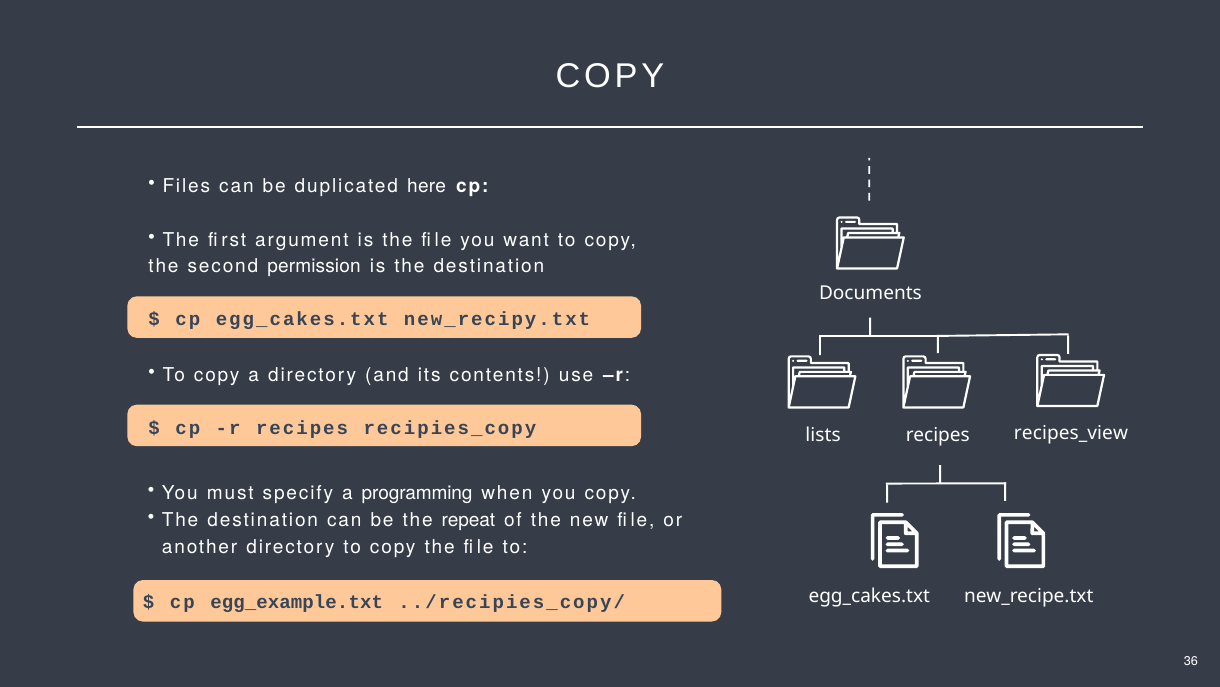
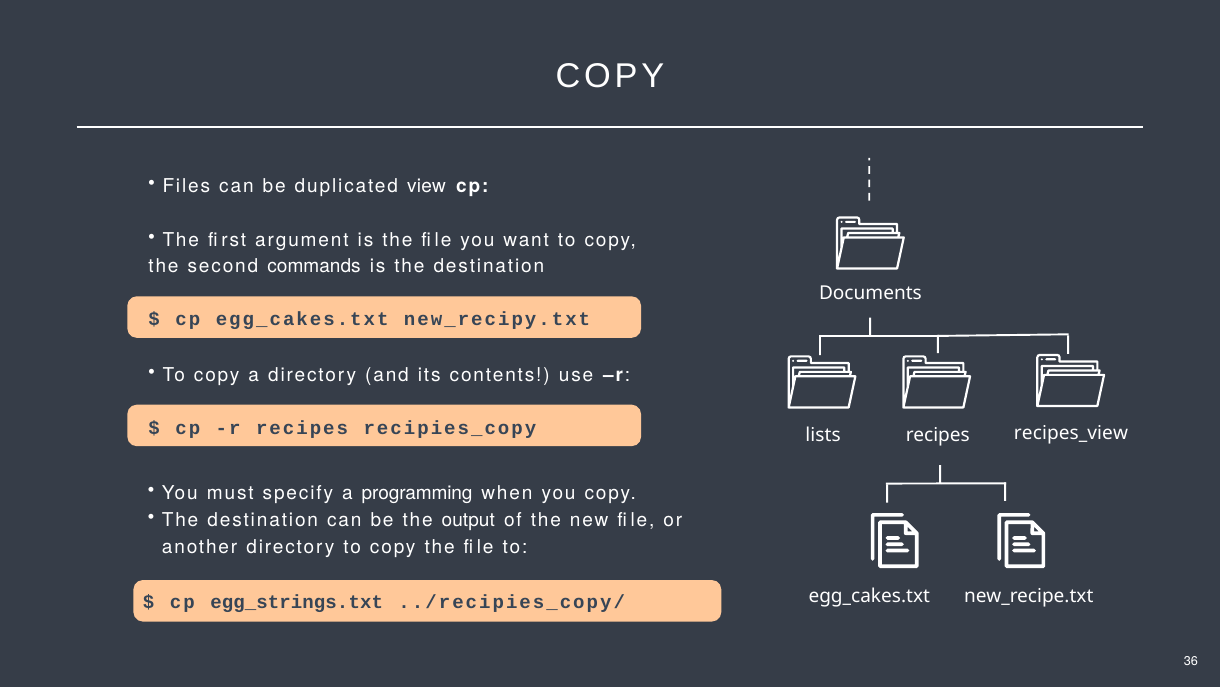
here: here -> view (427, 186)
permission: permission -> commands (314, 266)
repeat: repeat -> output (468, 520)
egg_example.txt: egg_example.txt -> egg_strings.txt (297, 602)
